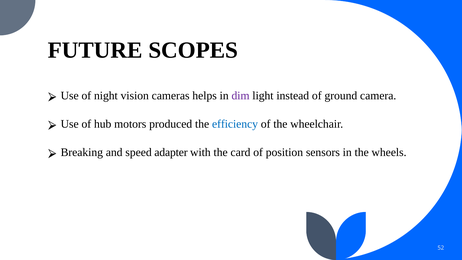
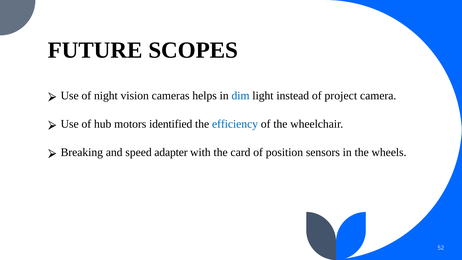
dim colour: purple -> blue (241, 96)
ground: ground -> project (341, 96)
produced: produced -> identified (171, 124)
